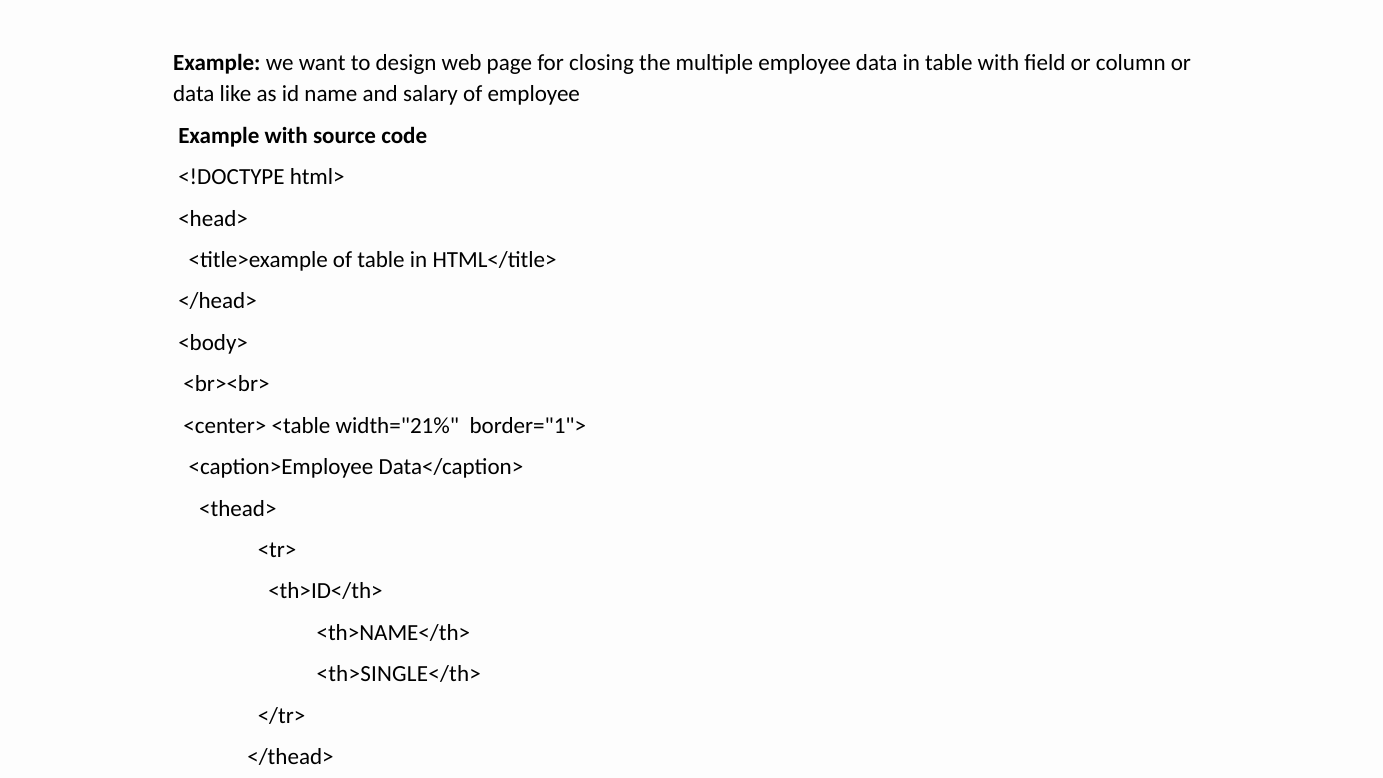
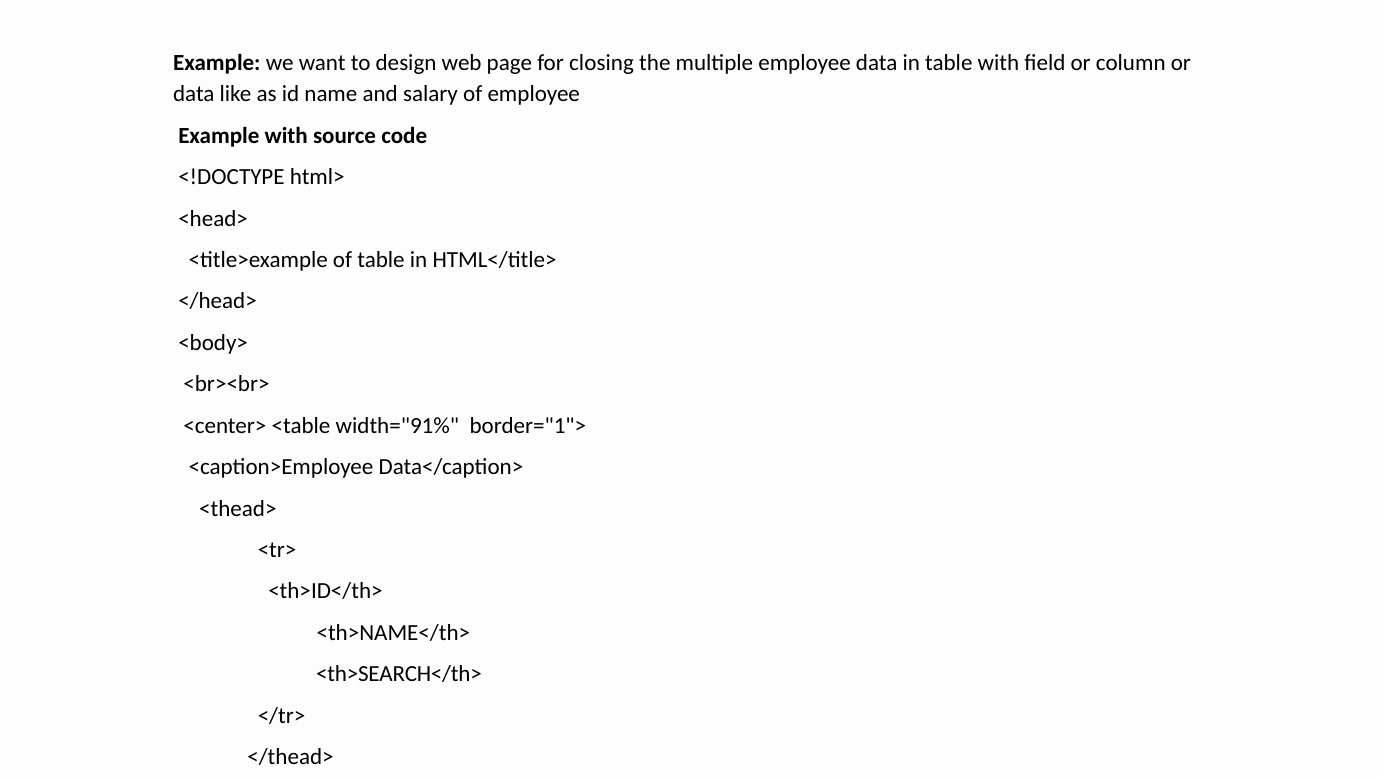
width="21%: width="21% -> width="91% (397, 426)
<th>SINGLE</th>: <th>SINGLE</th> -> <th>SEARCH</th> (399, 674)
